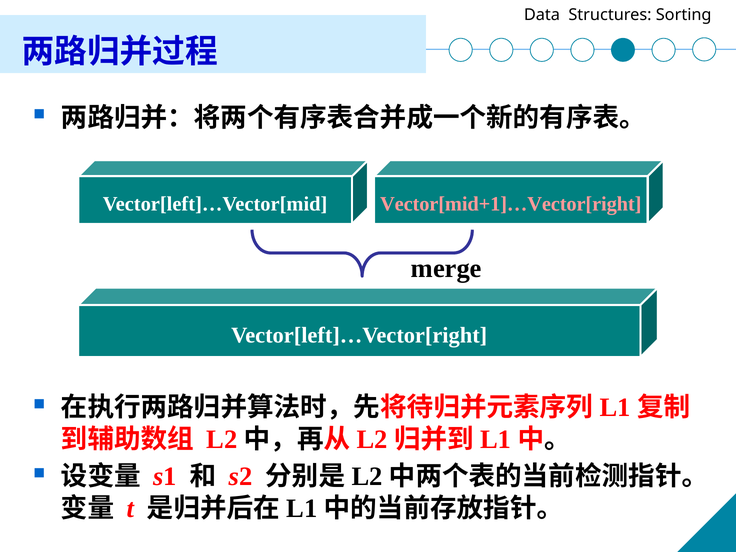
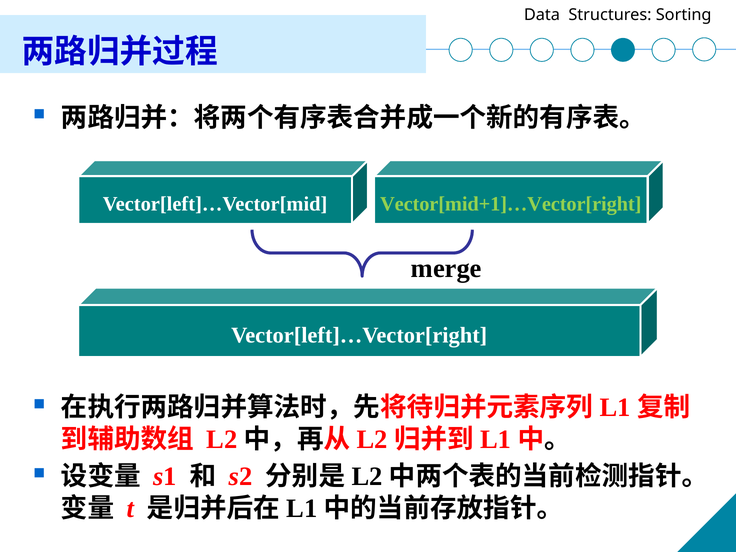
Vector[mid+1]…Vector[right colour: pink -> light green (511, 204)
